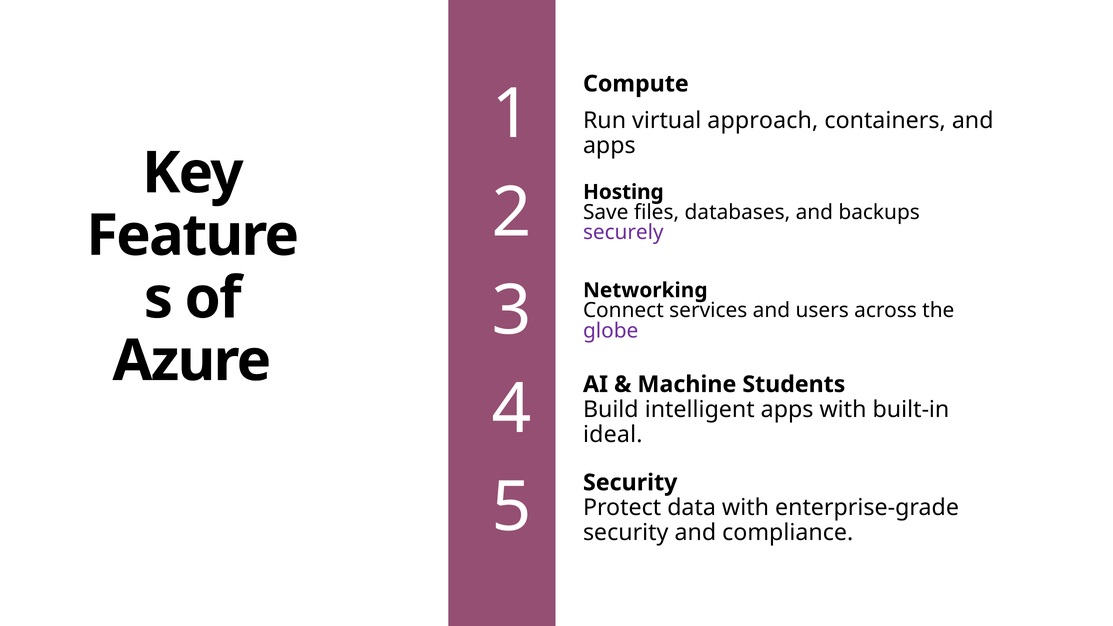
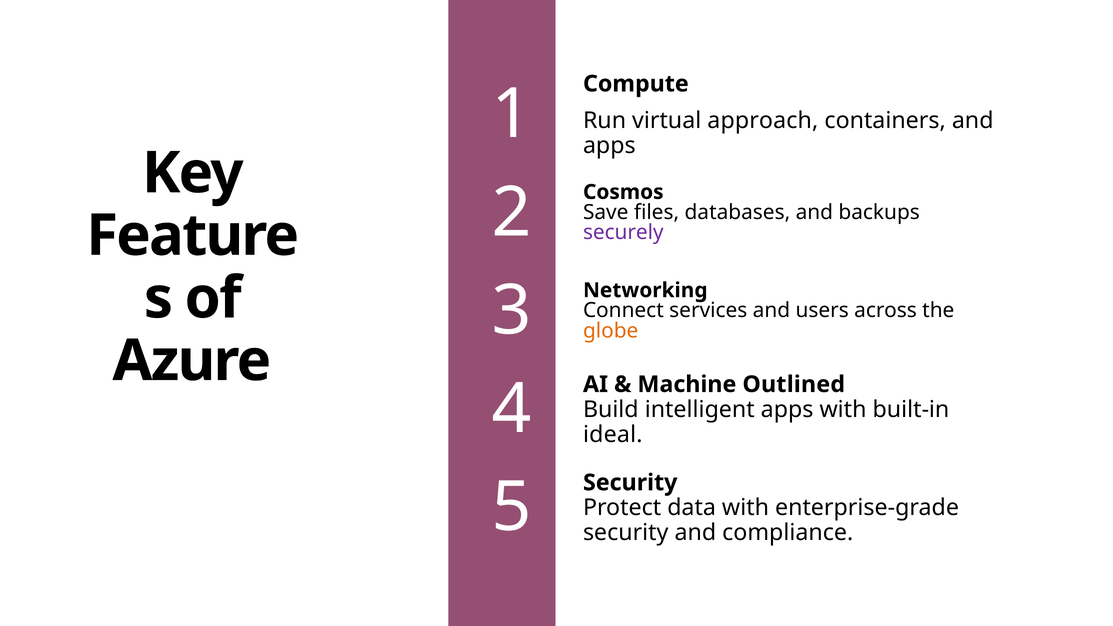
Hosting: Hosting -> Cosmos (623, 192)
globe colour: purple -> orange (611, 331)
Students: Students -> Outlined (794, 384)
